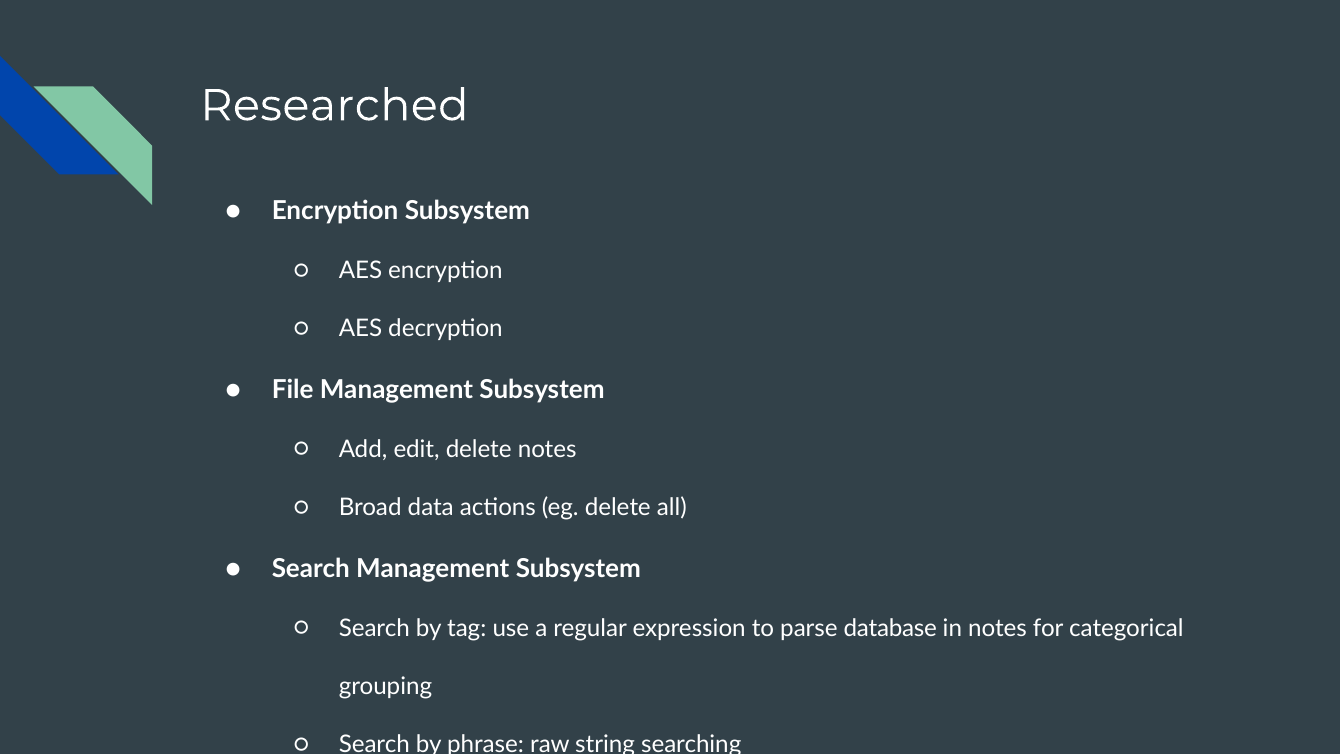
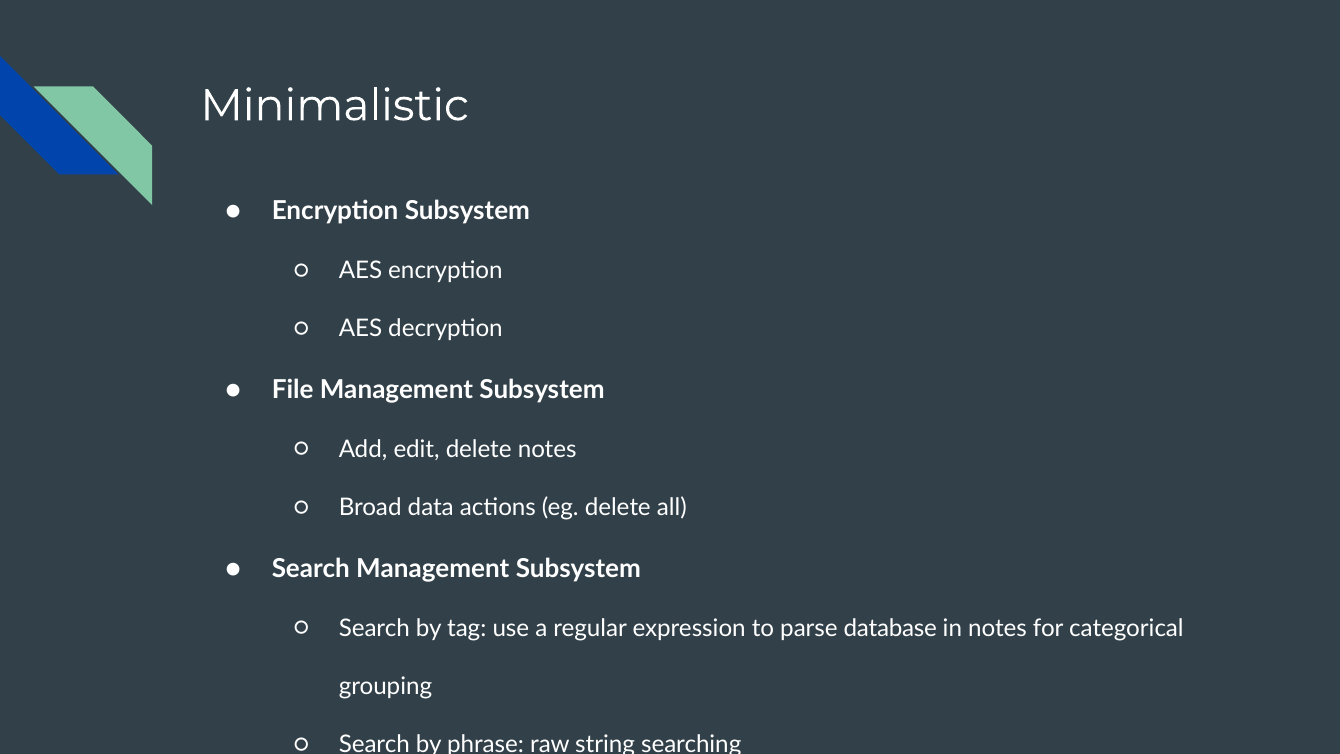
Researched: Researched -> Minimalistic (335, 106)
